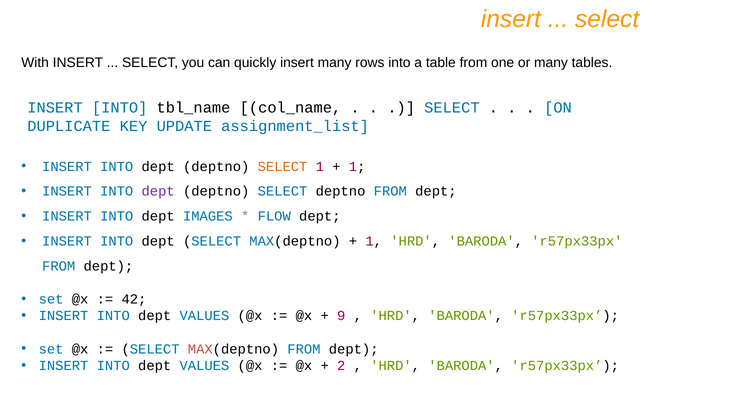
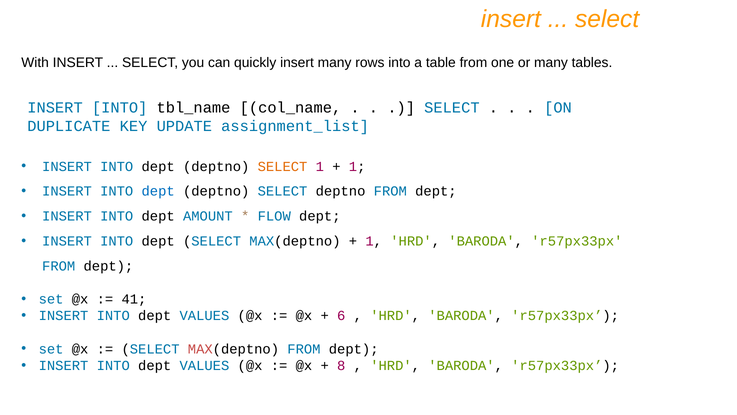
dept colour: purple -> blue (158, 191)
IMAGES: IMAGES -> AMOUNT (208, 216)
42: 42 -> 41 (134, 299)
9: 9 -> 6 (341, 316)
2: 2 -> 8 (341, 365)
